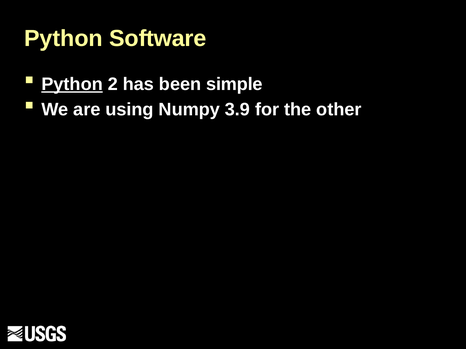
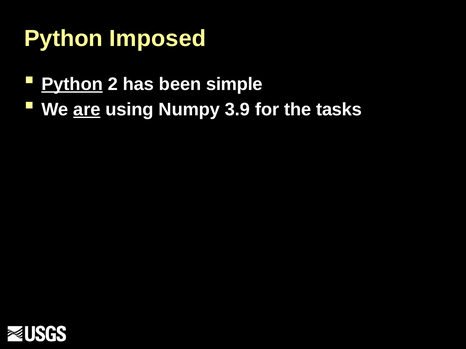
Software: Software -> Imposed (158, 39)
are underline: none -> present (87, 110)
other: other -> tasks (339, 110)
